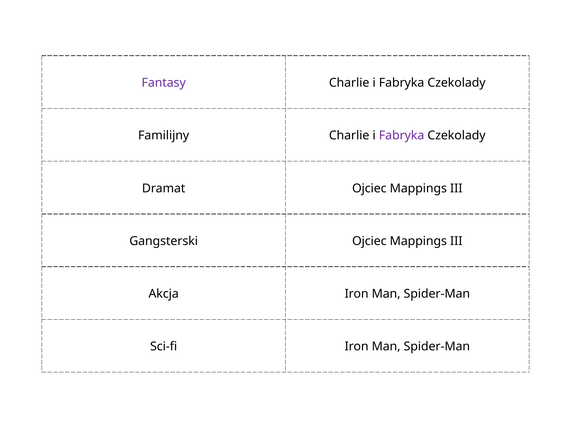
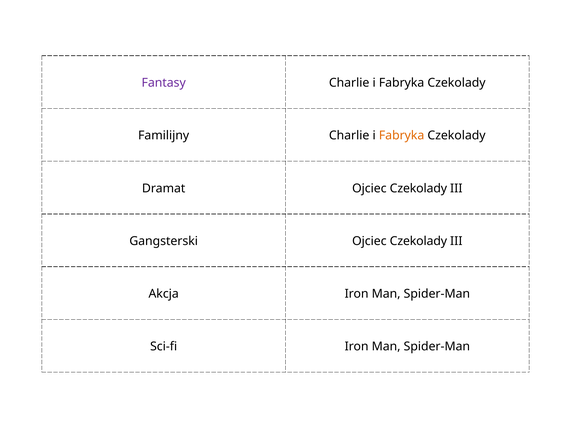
Fabryka colour: purple -> orange (402, 136)
Dramat Ojciec Mappings: Mappings -> Czekolady (418, 188)
Gangsterski Ojciec Mappings: Mappings -> Czekolady (418, 241)
